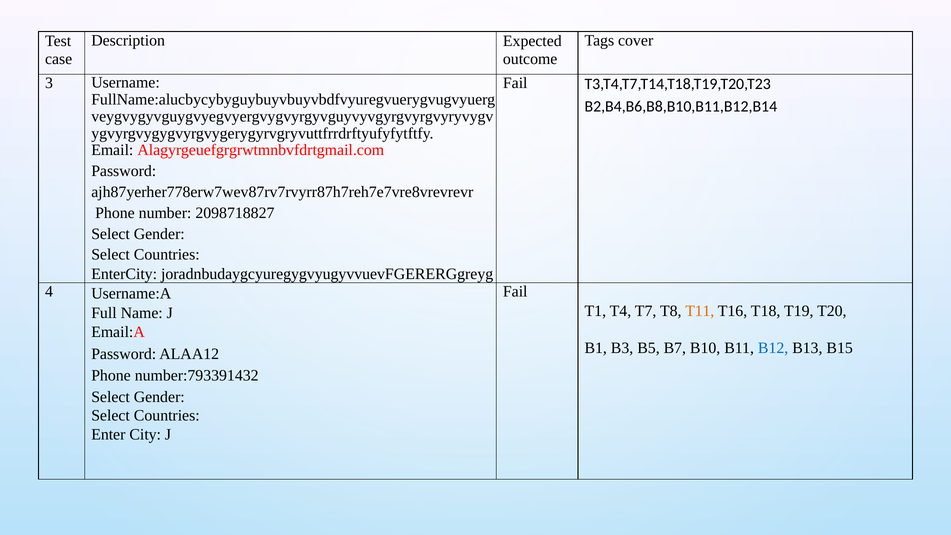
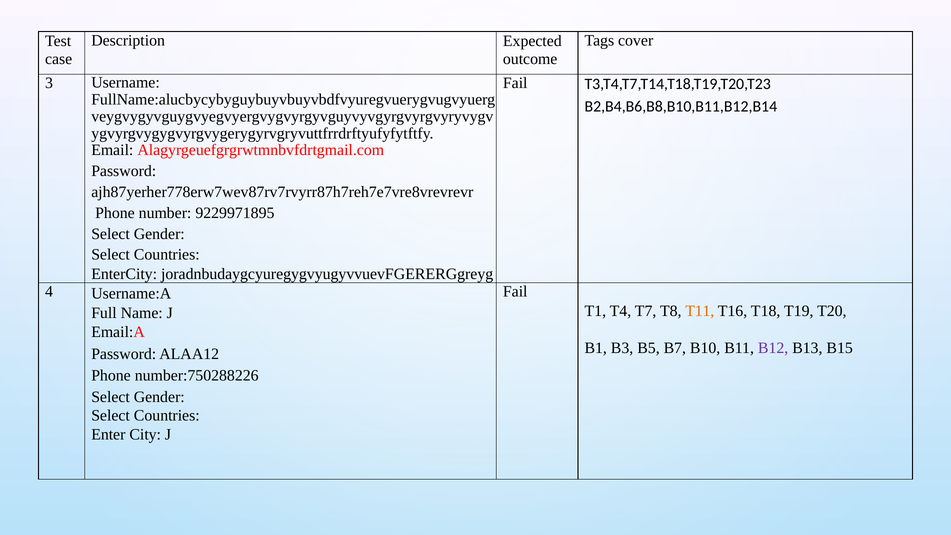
2098718827: 2098718827 -> 9229971895 (235, 213)
B12 colour: blue -> purple (773, 348)
number:793391432: number:793391432 -> number:750288226 (197, 375)
